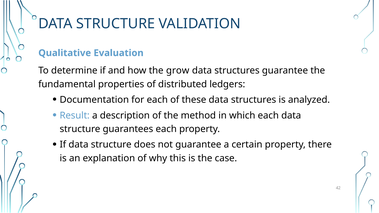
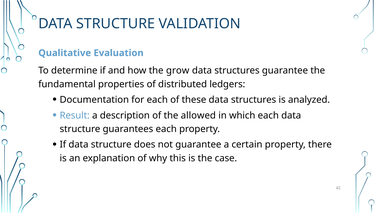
method: method -> allowed (198, 115)
